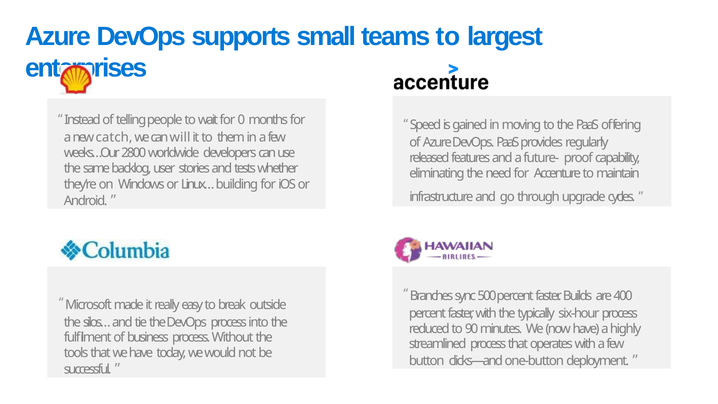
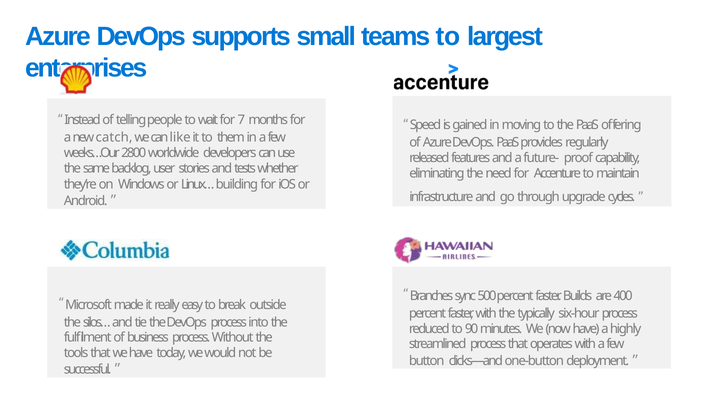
0: 0 -> 7 (241, 120)
will: will -> like (180, 138)
